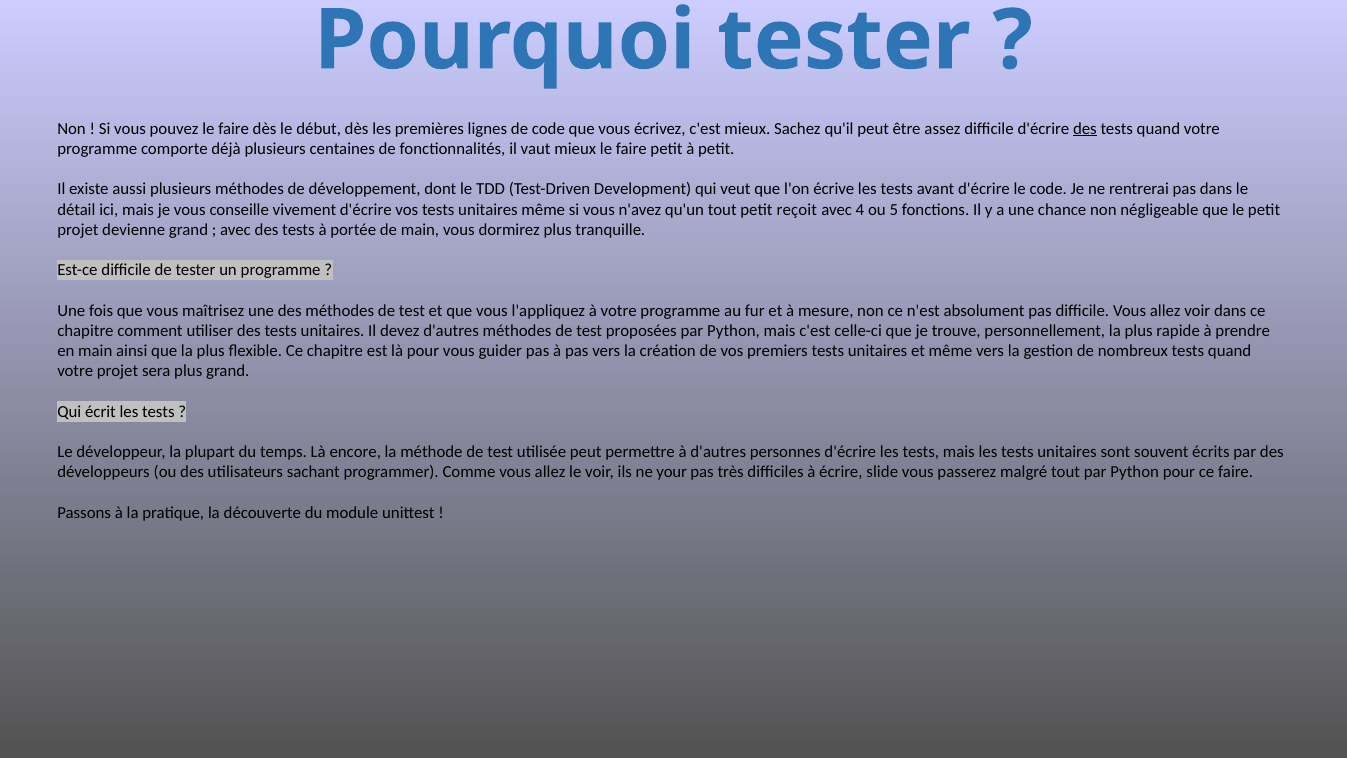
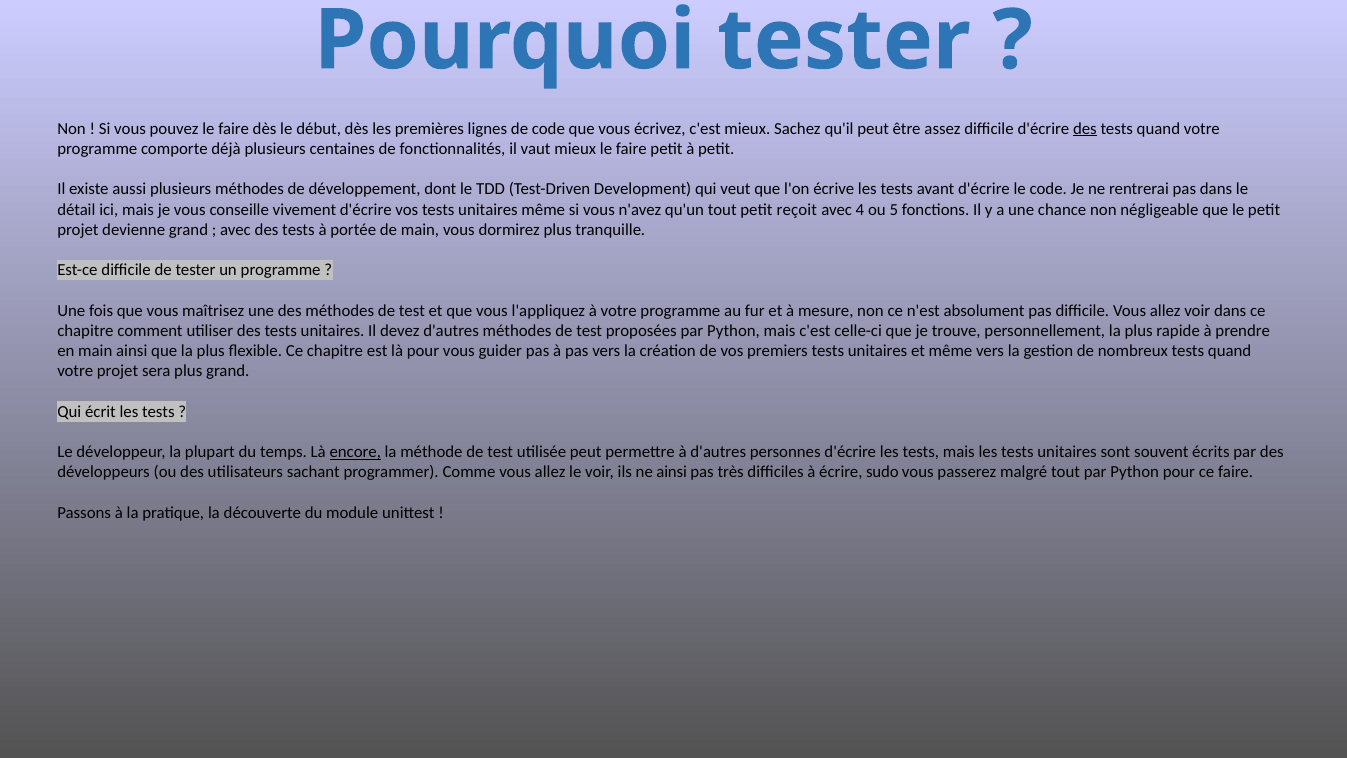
encore underline: none -> present (355, 452)
ne your: your -> ainsi (672, 472)
slide: slide -> sudo (882, 472)
